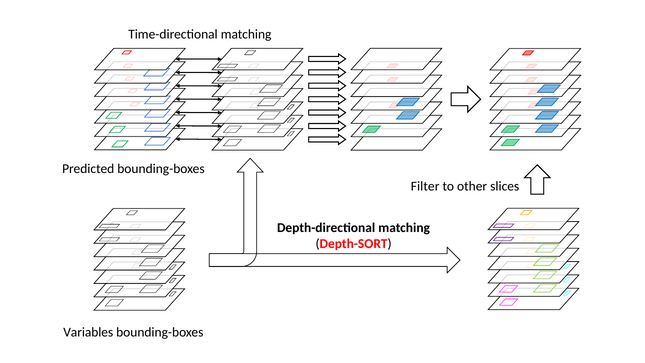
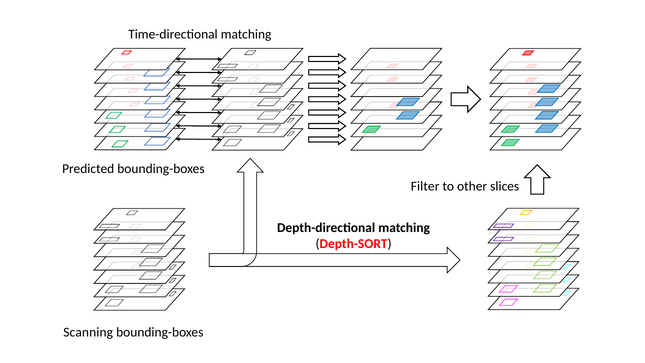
Variables: Variables -> Scanning (88, 332)
